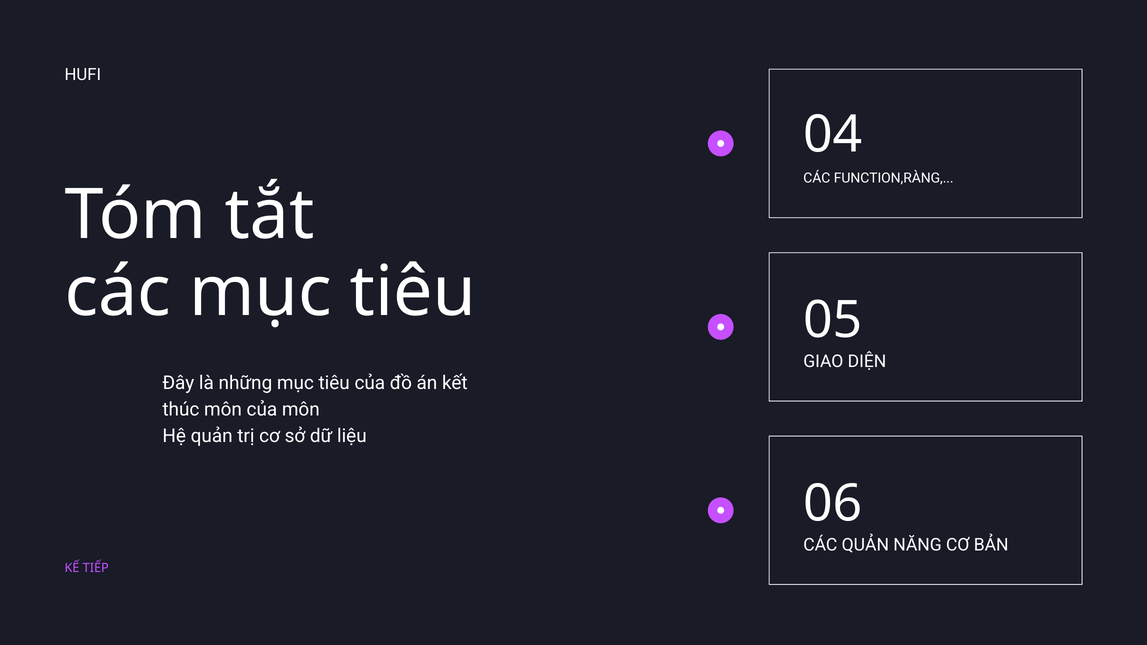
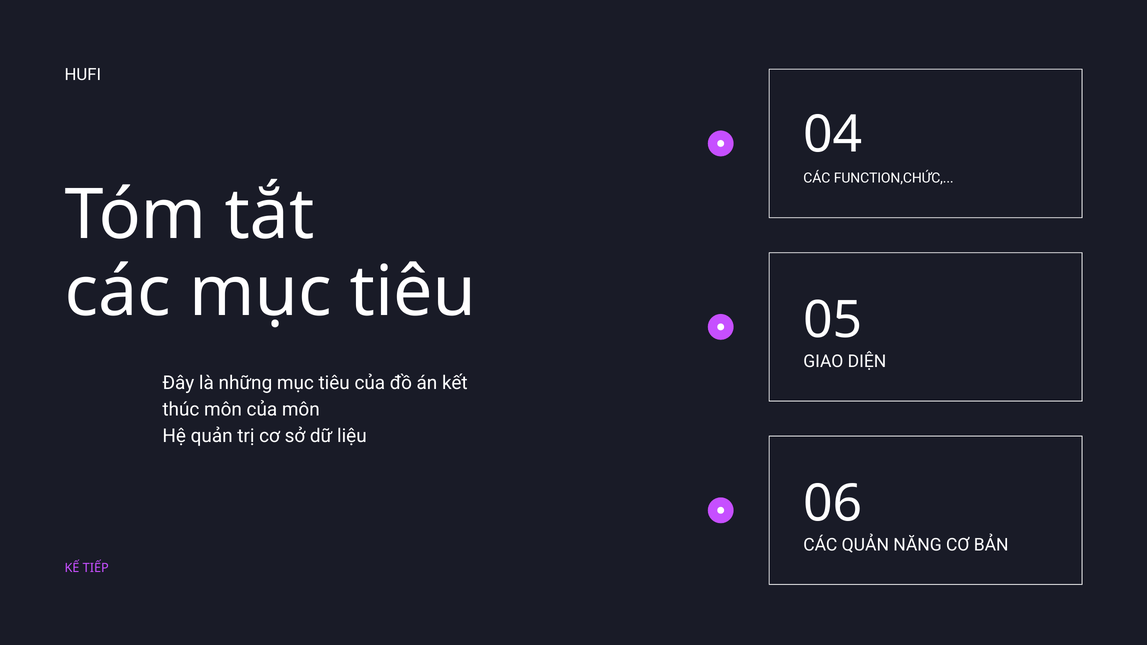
FUNCTION,RÀNG: FUNCTION,RÀNG -> FUNCTION,CHỨC (894, 178)
